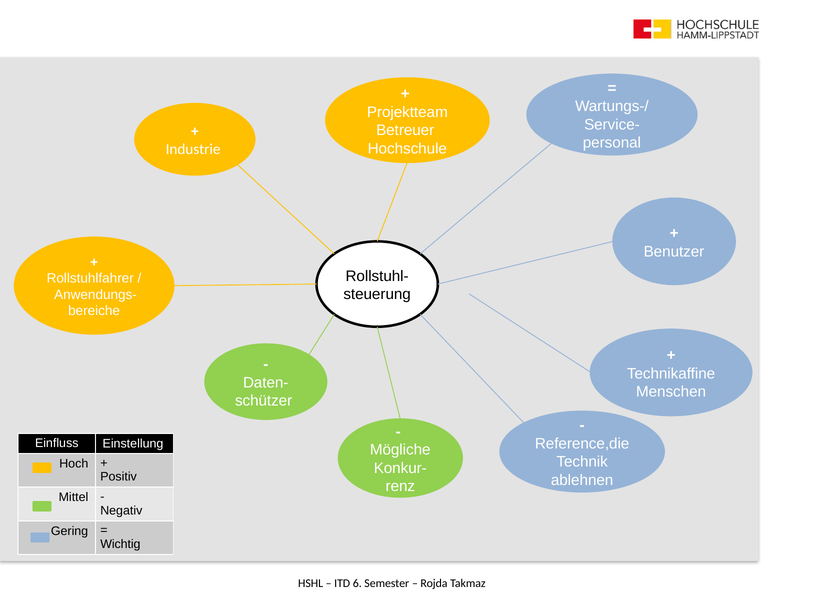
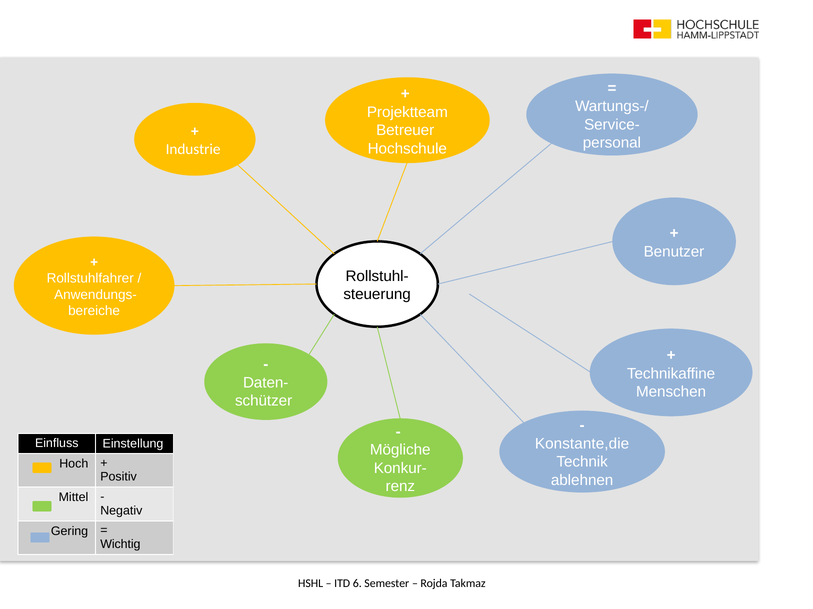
Reference,die: Reference,die -> Konstante,die (582, 444)
